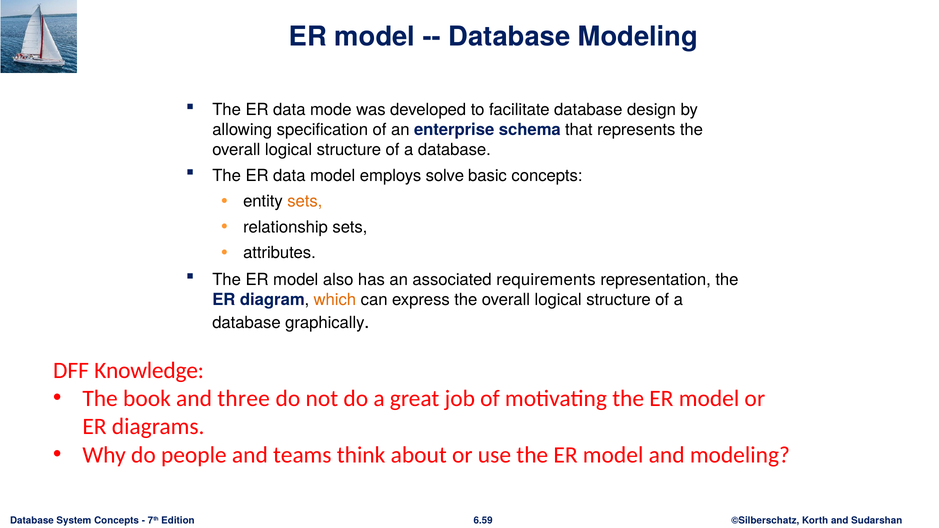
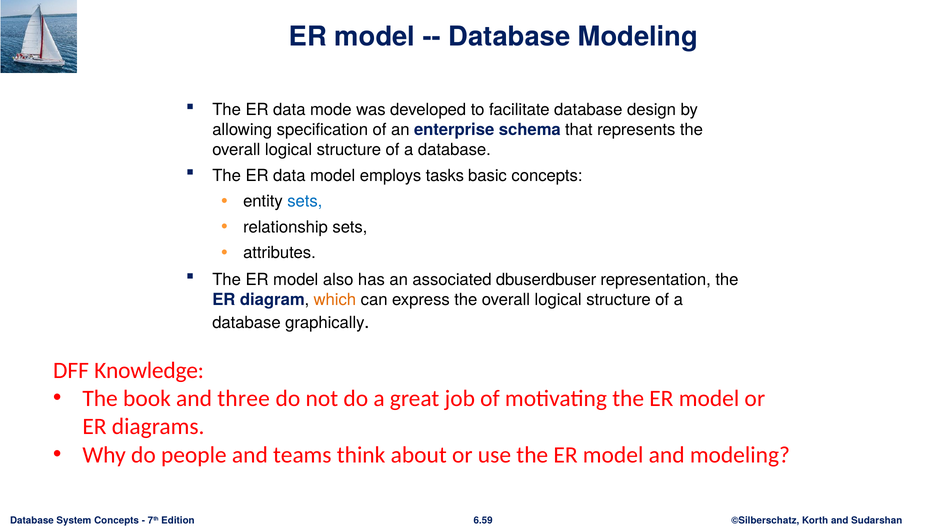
solve: solve -> tasks (445, 176)
sets colour: orange -> blue (305, 201)
requirements: requirements -> dbuserdbuser (546, 280)
